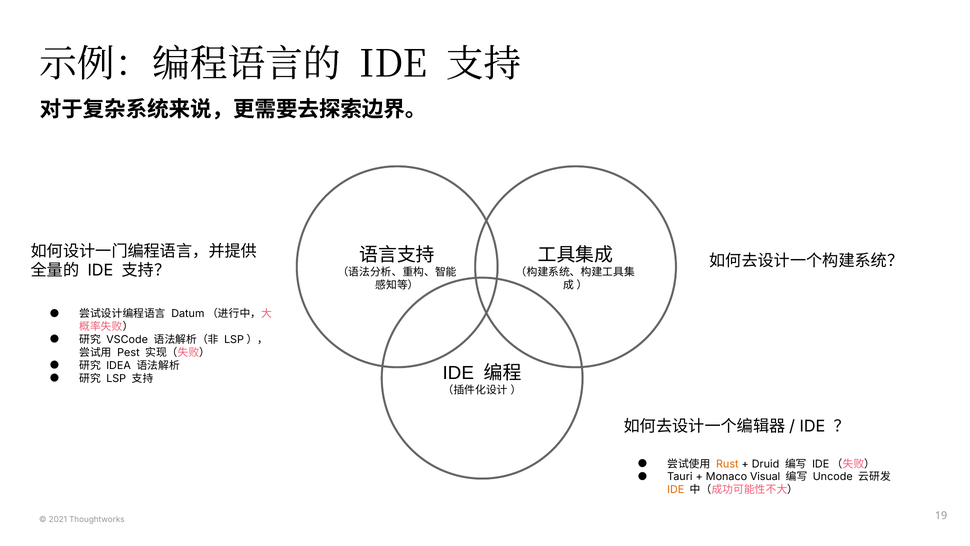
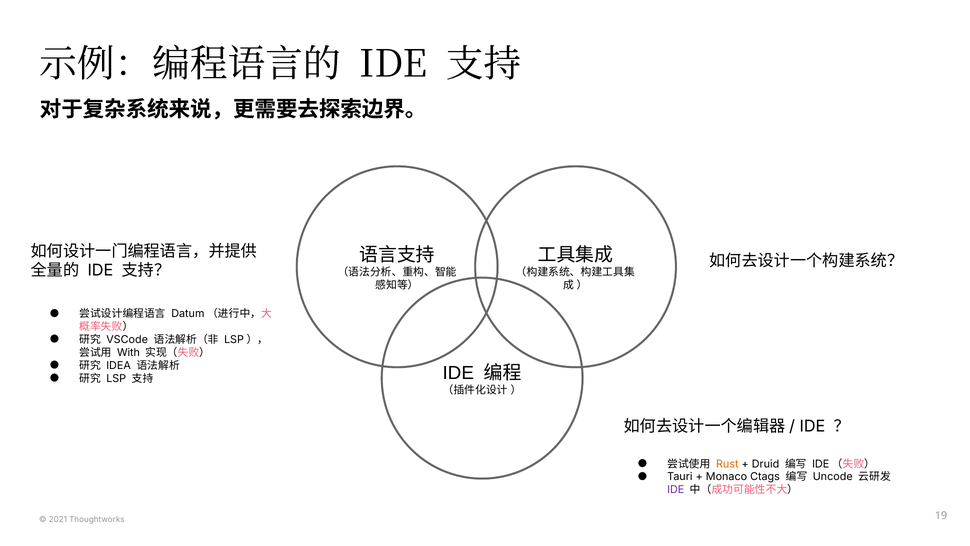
Pest: Pest -> With (129, 352)
Visual: Visual -> Ctags (765, 477)
IDE colour: orange -> purple (676, 490)
